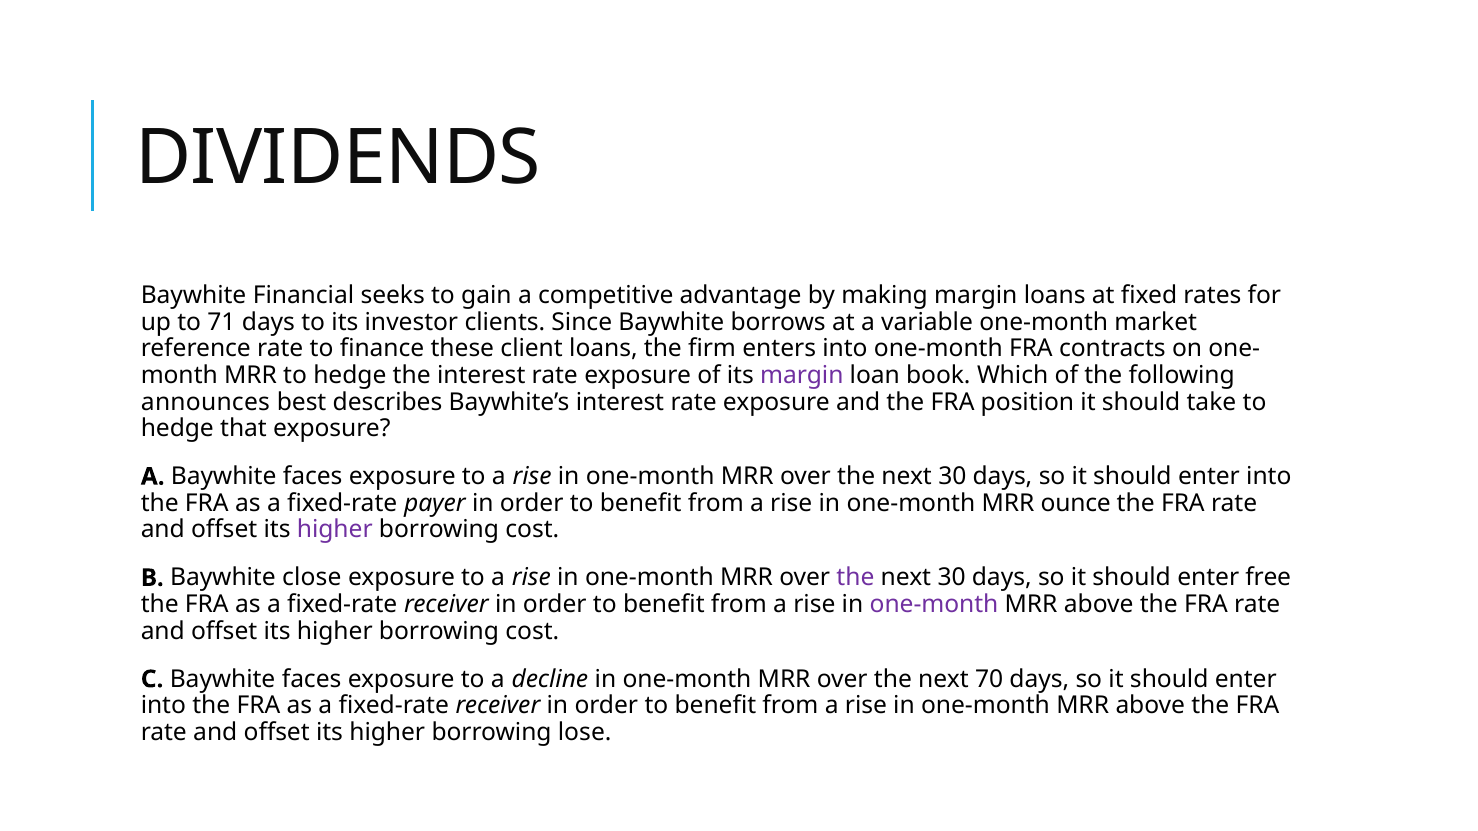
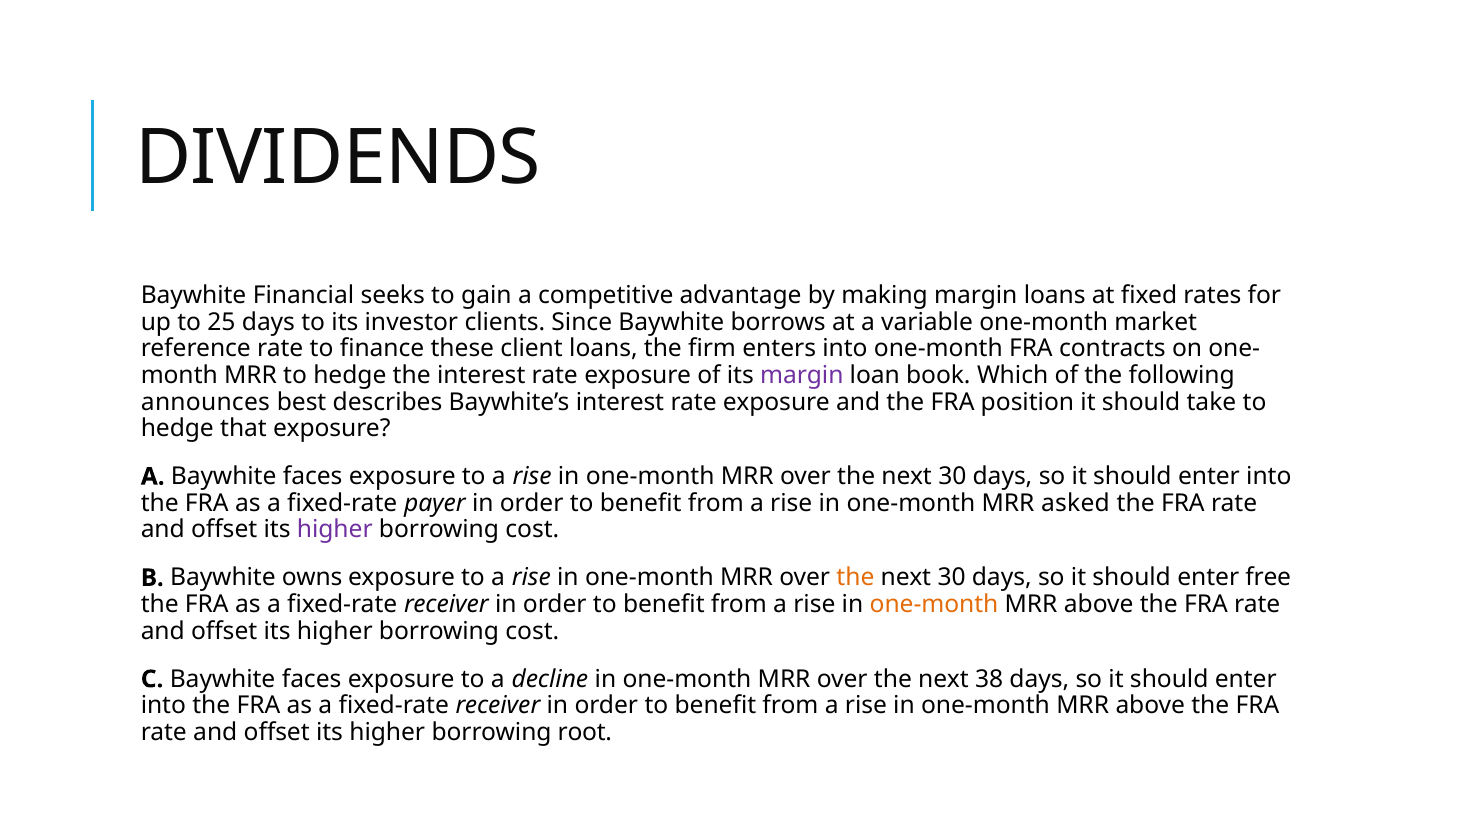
71: 71 -> 25 (221, 322)
ounce: ounce -> asked (1075, 503)
close: close -> owns (312, 578)
the colour: purple -> orange (855, 578)
one-month colour: purple -> orange (934, 605)
70: 70 -> 38 (989, 679)
lose: lose -> root (585, 733)
